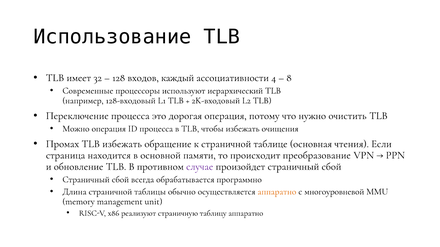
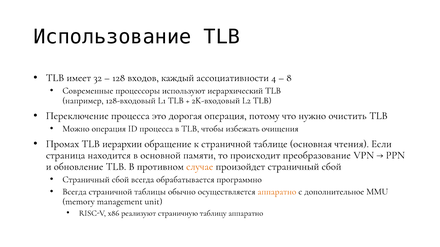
TLB избежать: избежать -> иерархии (122, 144)
случае colour: purple -> orange (200, 167)
Длина: Длина -> Всегда (74, 192)
многоуровневой: многоуровневой -> дополнительное (334, 192)
